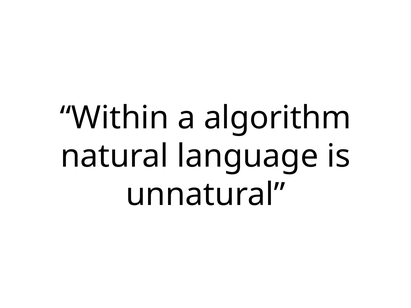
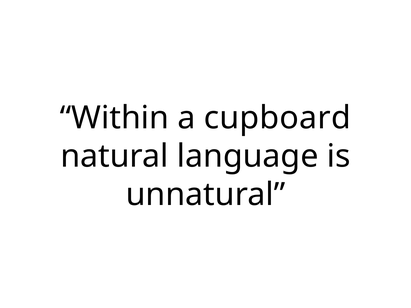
algorithm: algorithm -> cupboard (277, 118)
